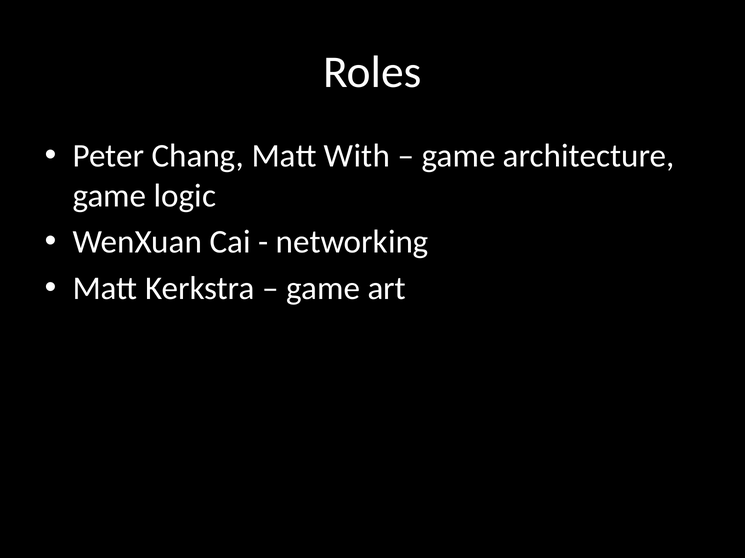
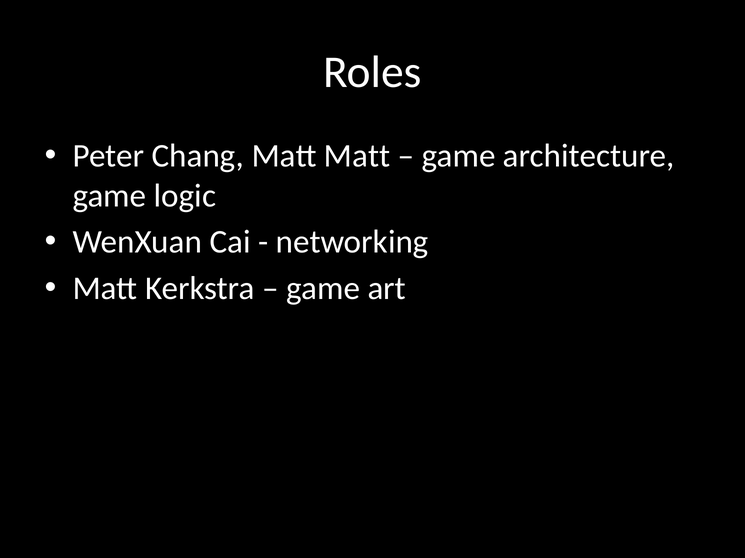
Matt With: With -> Matt (357, 156)
